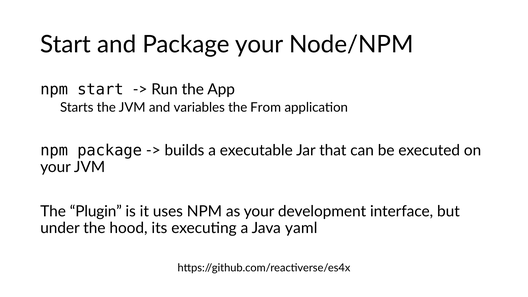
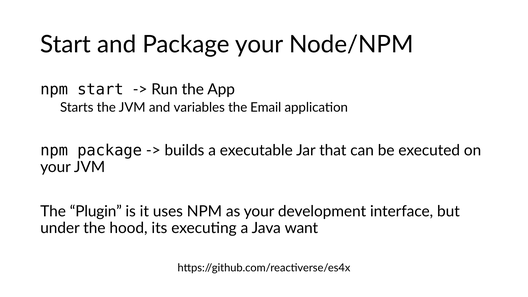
From: From -> Email (266, 107)
yaml: yaml -> want (301, 228)
